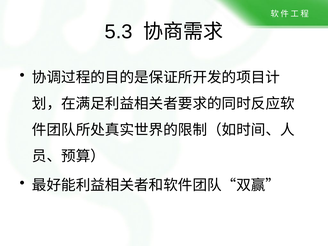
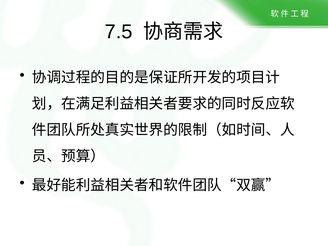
5.3: 5.3 -> 7.5 (119, 32)
